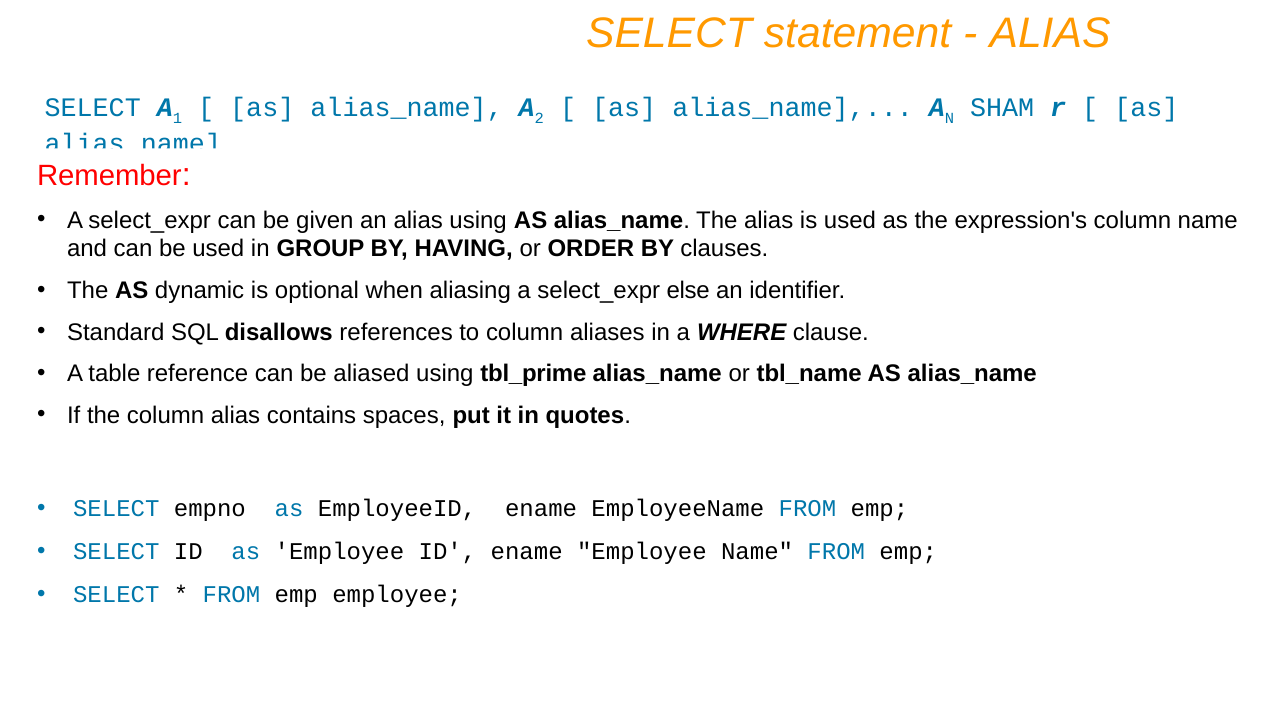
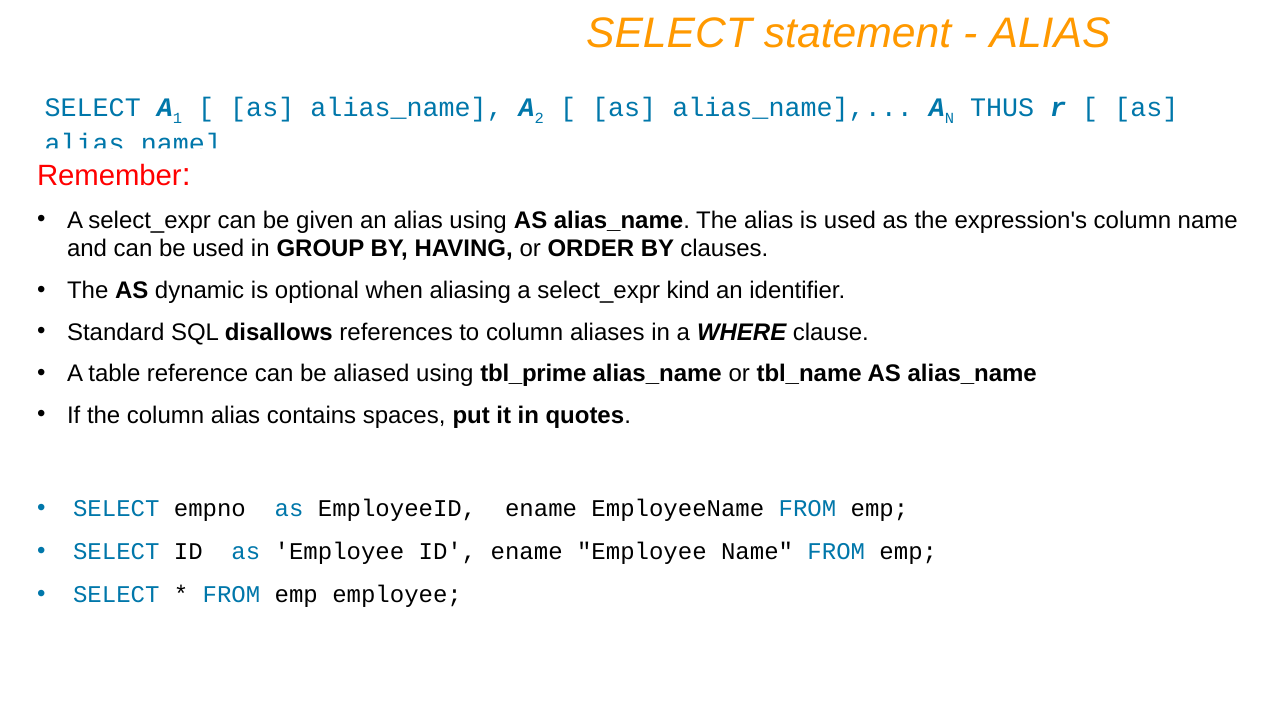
SHAM: SHAM -> THUS (1002, 108)
else: else -> kind (688, 291)
